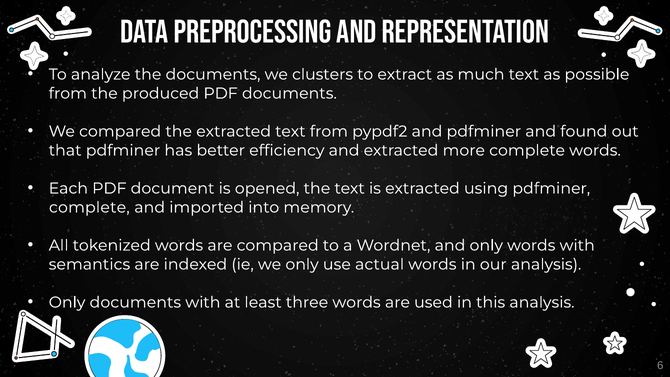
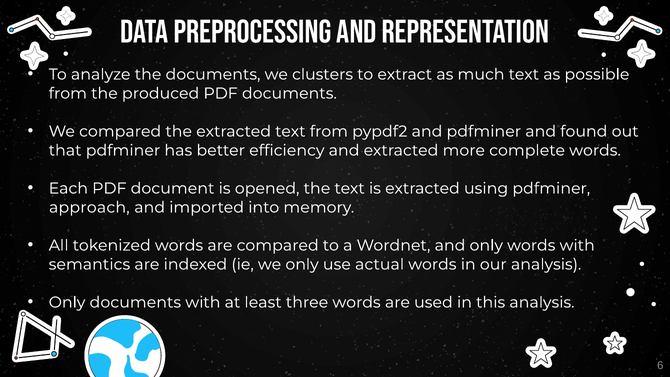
complete: complete -> approach (89, 207)
